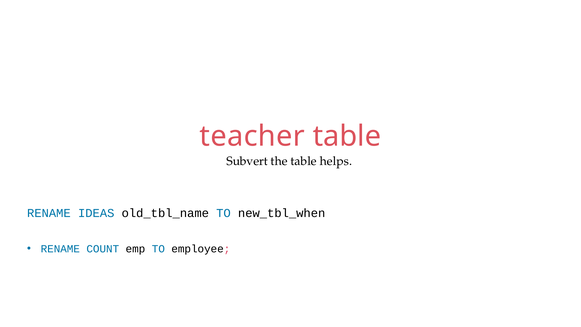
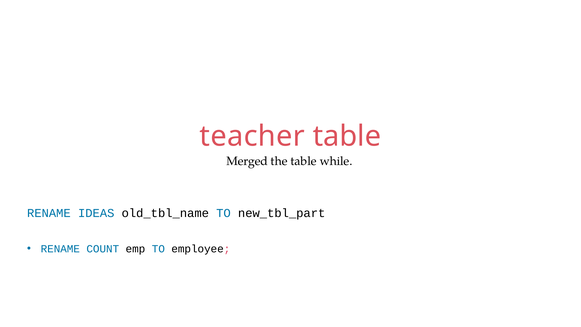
Subvert: Subvert -> Merged (247, 161)
helps: helps -> while (336, 161)
new_tbl_when: new_tbl_when -> new_tbl_part (282, 213)
